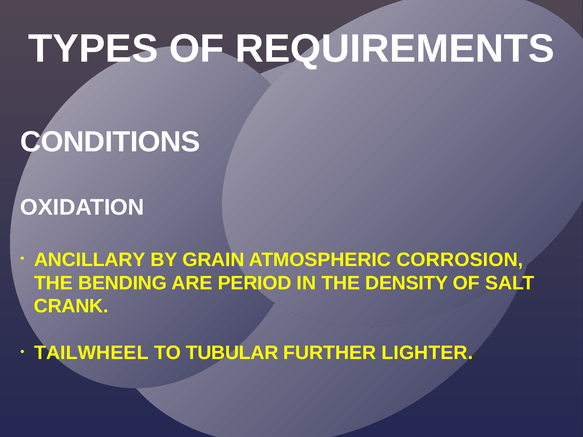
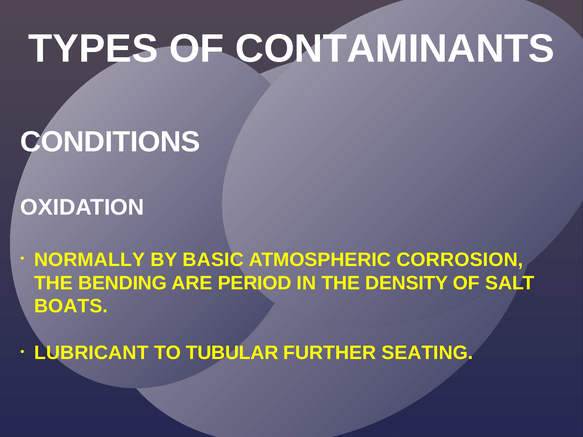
REQUIREMENTS: REQUIREMENTS -> CONTAMINANTS (395, 49)
ANCILLARY: ANCILLARY -> NORMALLY (90, 260)
GRAIN: GRAIN -> BASIC (213, 260)
CRANK: CRANK -> BOATS (71, 306)
TAILWHEEL: TAILWHEEL -> LUBRICANT (91, 353)
LIGHTER: LIGHTER -> SEATING (427, 353)
